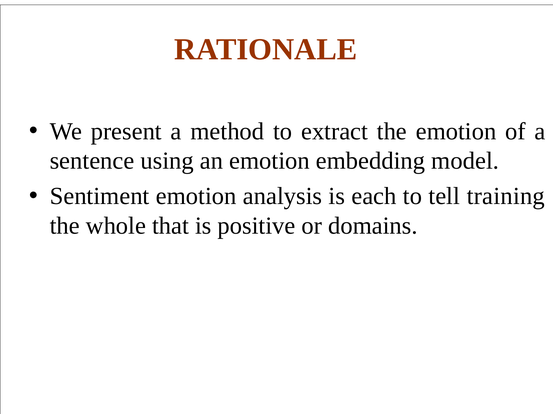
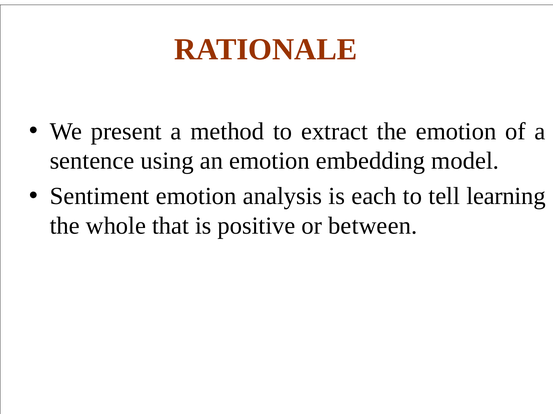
training: training -> learning (506, 197)
domains: domains -> between (373, 226)
